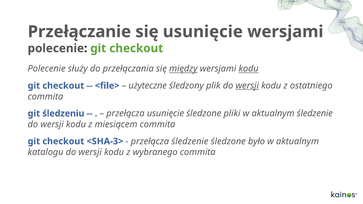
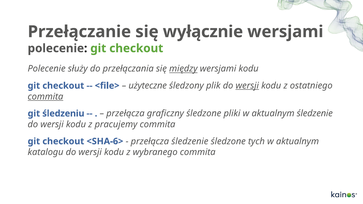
się usunięcie: usunięcie -> wyłącznie (203, 32)
kodu underline: present -> none (249, 69)
commita underline: none -> present (45, 97)
przełącza usunięcie: usunięcie -> graficzny (165, 114)
miesiącem: miesiącem -> pracujemy (116, 124)
<SHA-3>: <SHA-3> -> <SHA-6> (105, 141)
było: było -> tych (256, 141)
